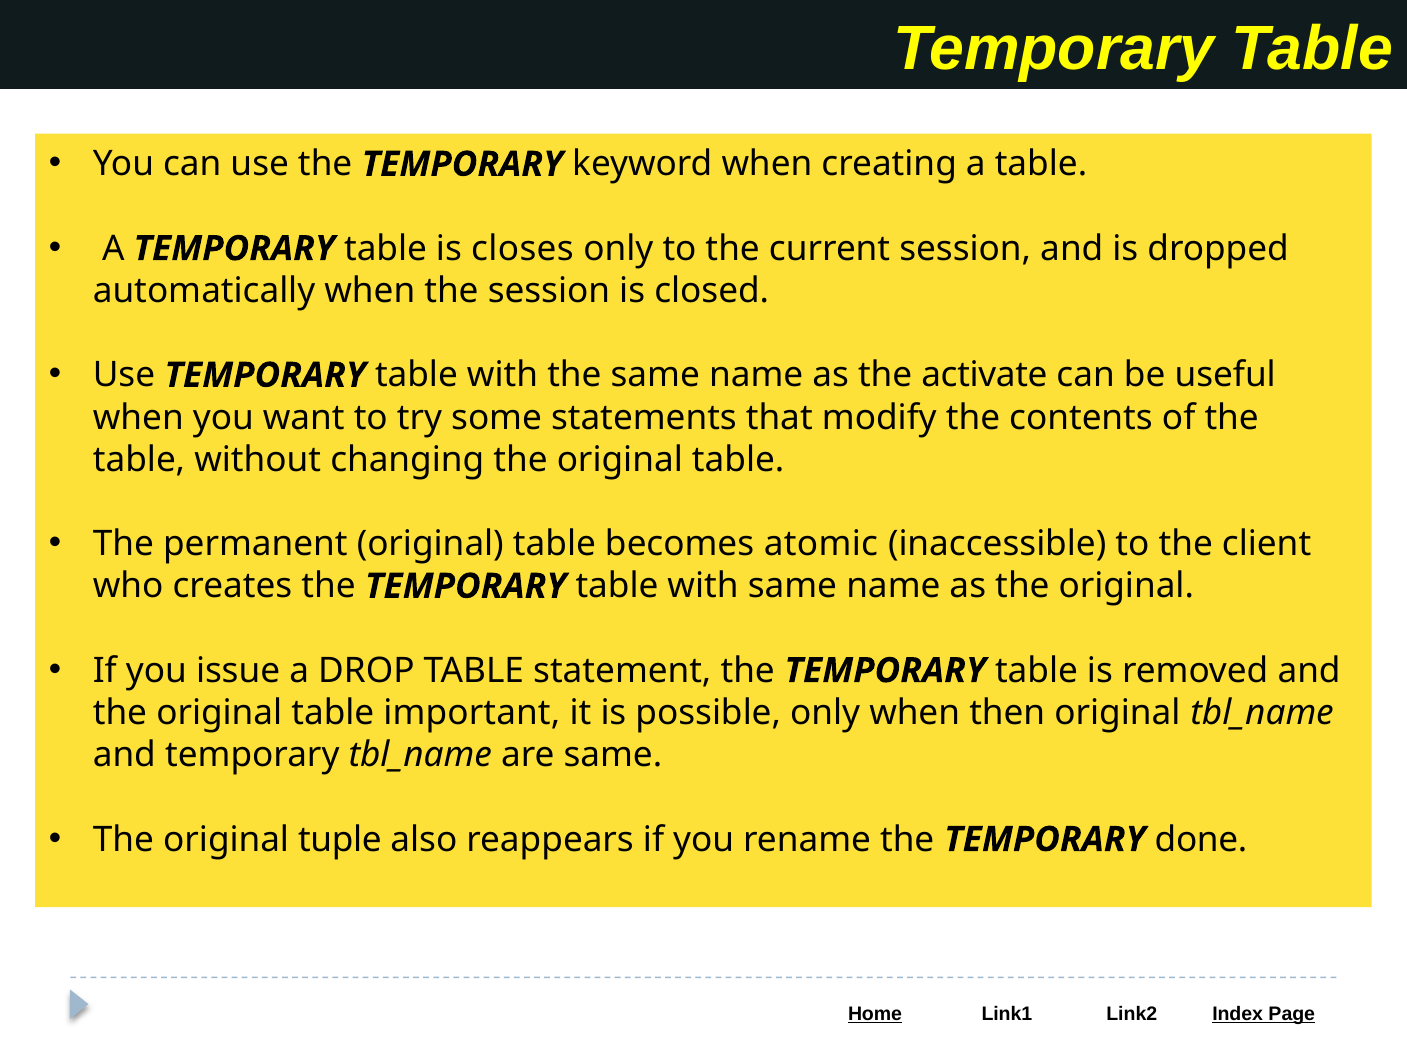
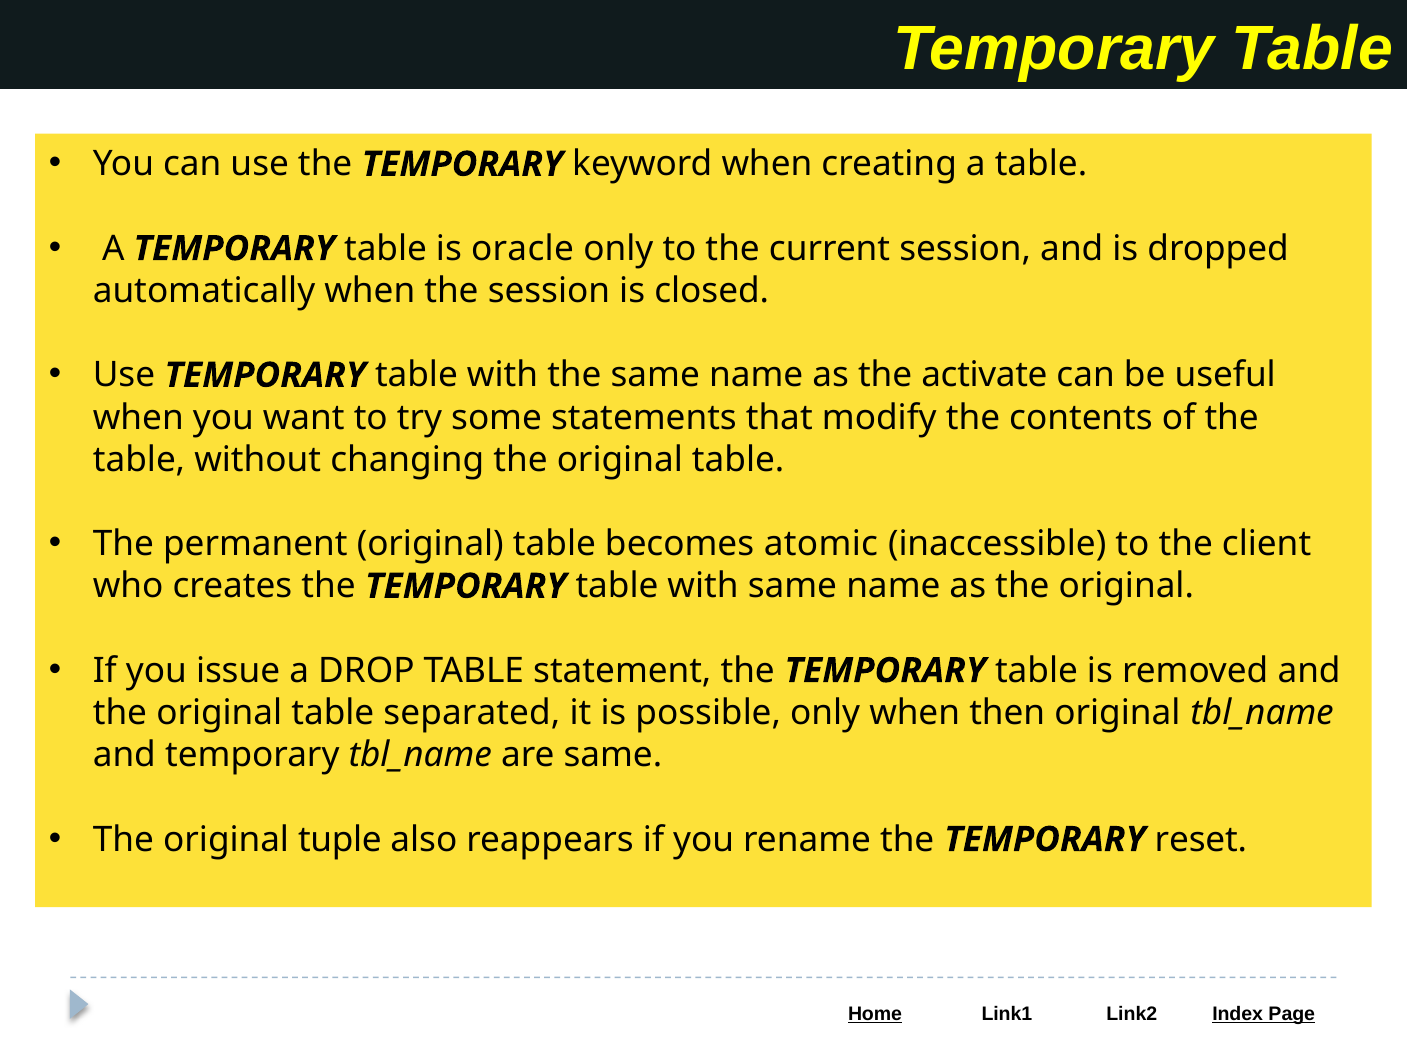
closes: closes -> oracle (522, 249)
important: important -> separated (472, 713)
done: done -> reset (1201, 840)
